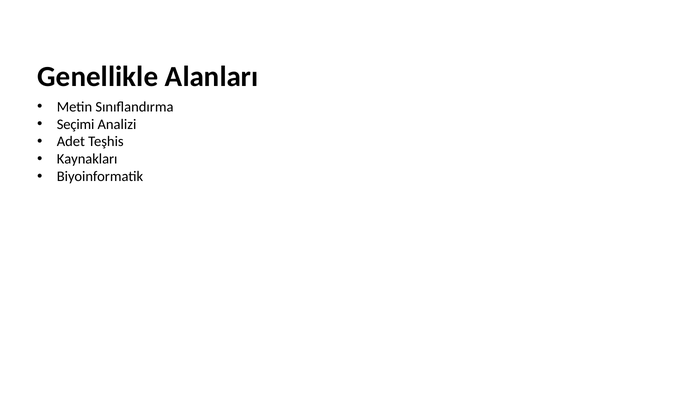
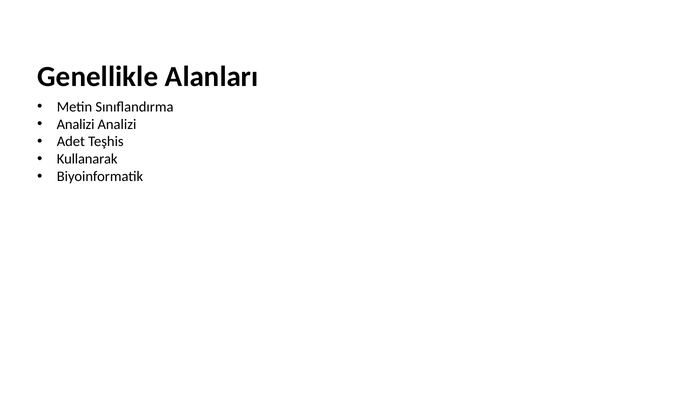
Seçimi: Seçimi -> Analizi (76, 124)
Kaynakları: Kaynakları -> Kullanarak (87, 159)
